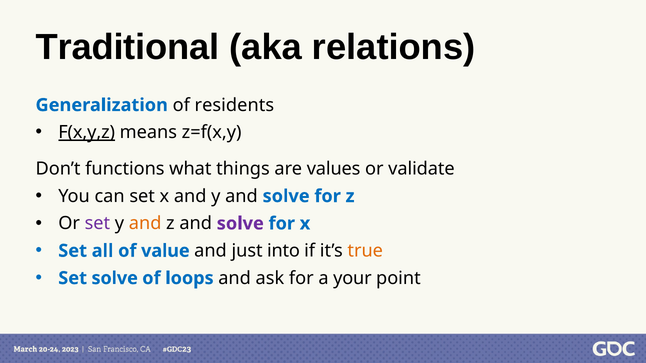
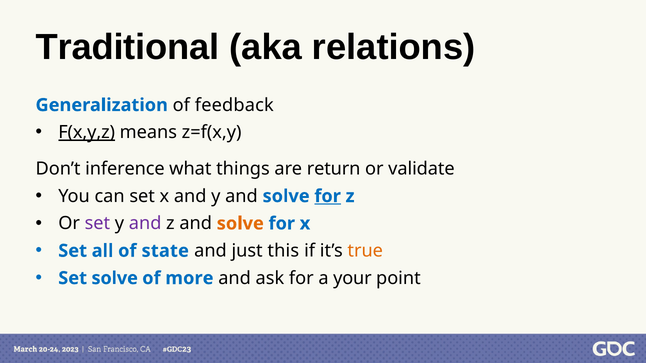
residents: residents -> feedback (234, 105)
functions: functions -> inference (125, 169)
values: values -> return (334, 169)
for underline: none -> present (328, 196)
and colour: orange -> purple (145, 224)
solve colour: purple -> orange (240, 224)
value: value -> state (165, 251)
into: into -> this (283, 251)
loops: loops -> more (189, 278)
